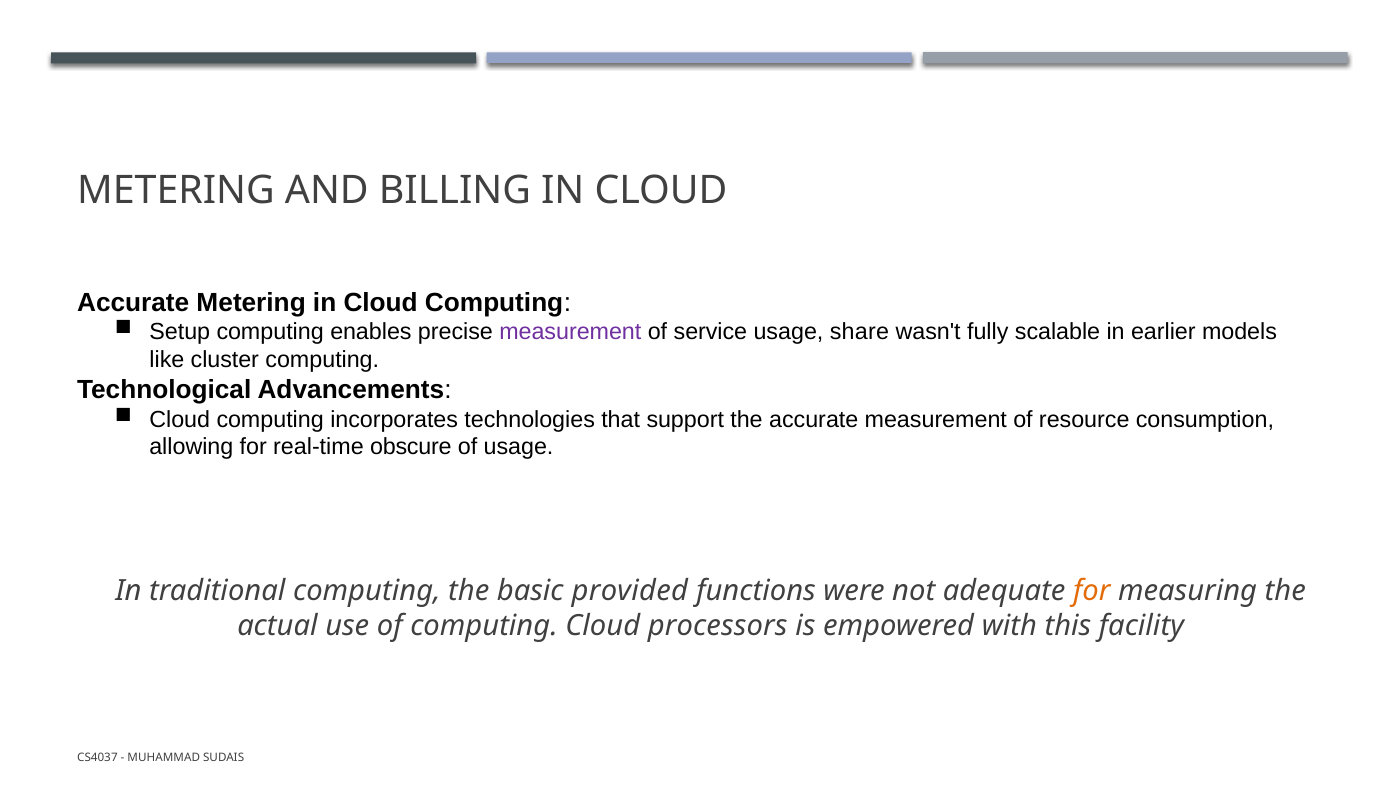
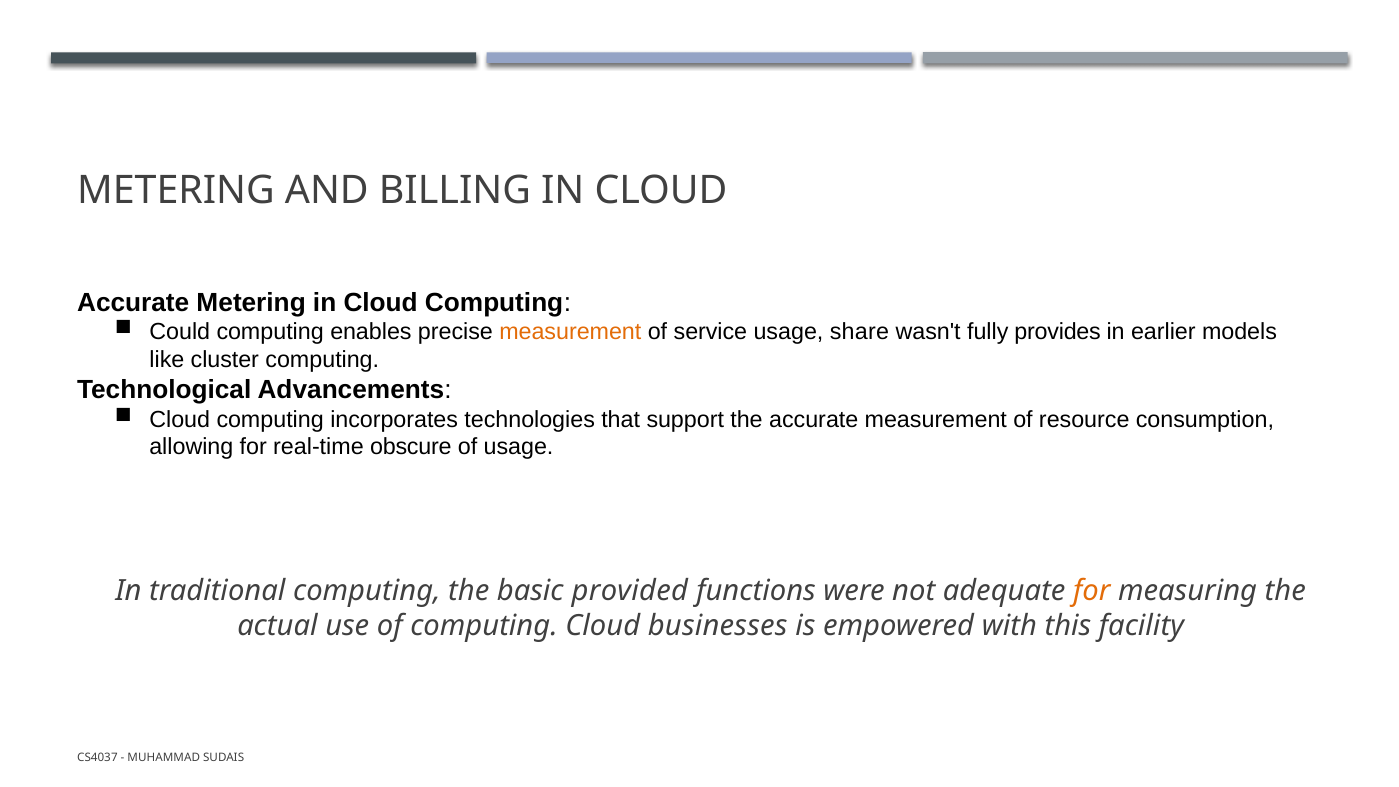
Setup: Setup -> Could (180, 332)
measurement colour: purple -> orange (570, 332)
scalable: scalable -> provides (1058, 332)
processors: processors -> businesses (718, 626)
